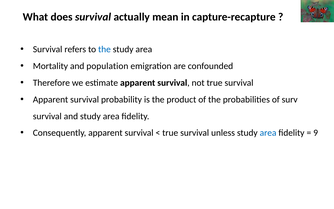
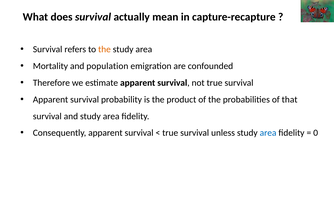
the colour: blue -> orange (104, 49)
surv: surv -> that (290, 99)
9: 9 -> 0 (316, 133)
